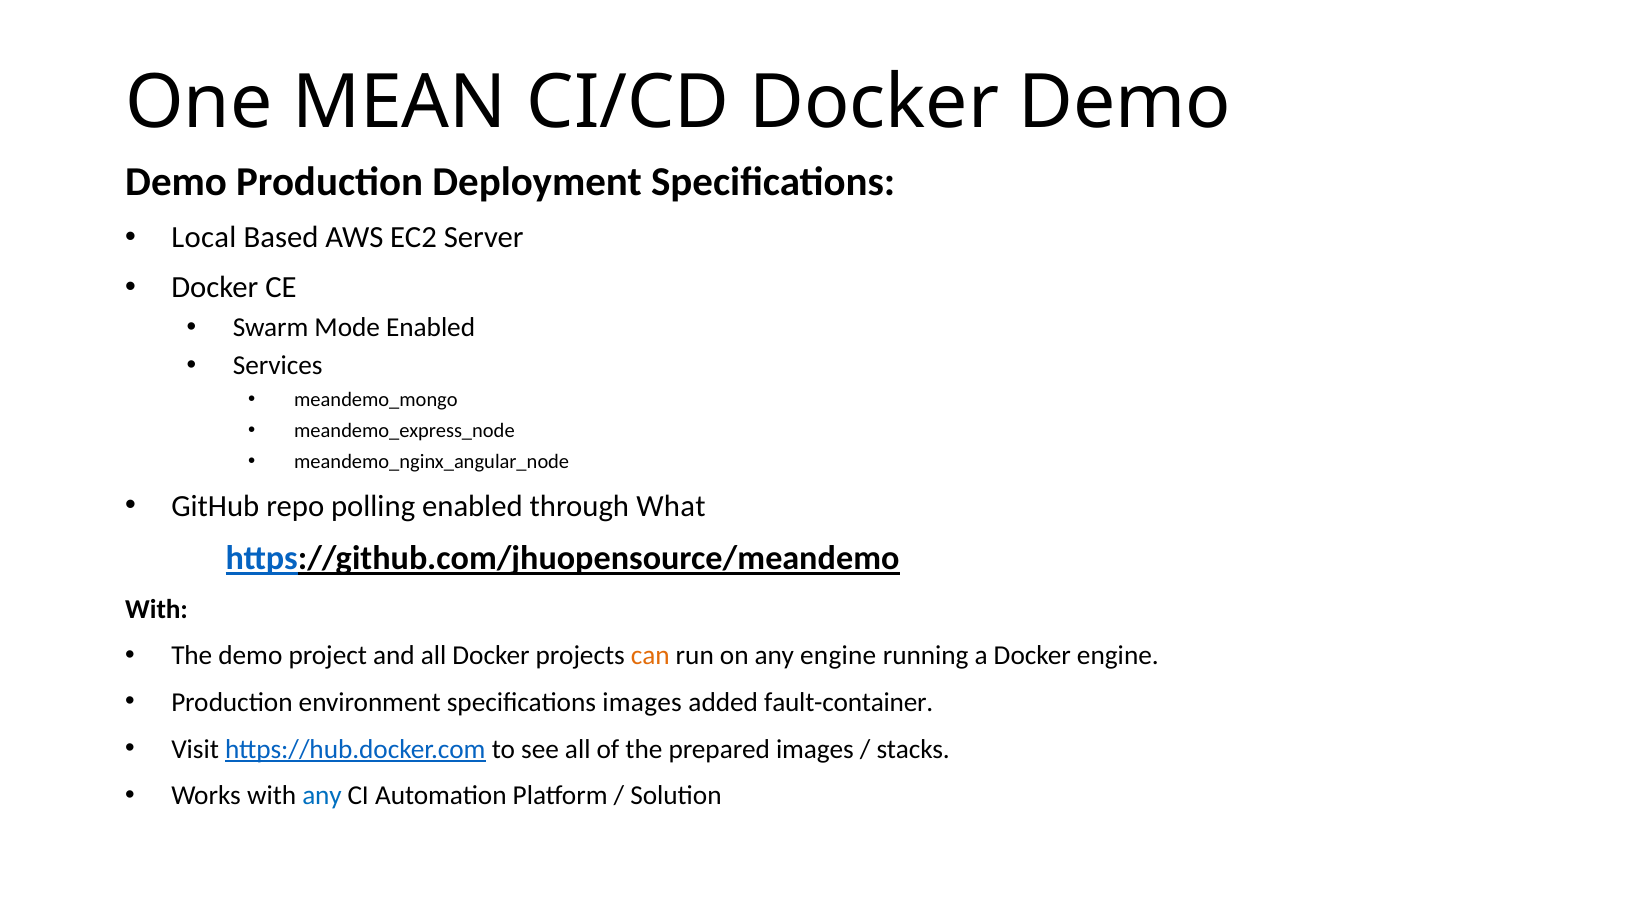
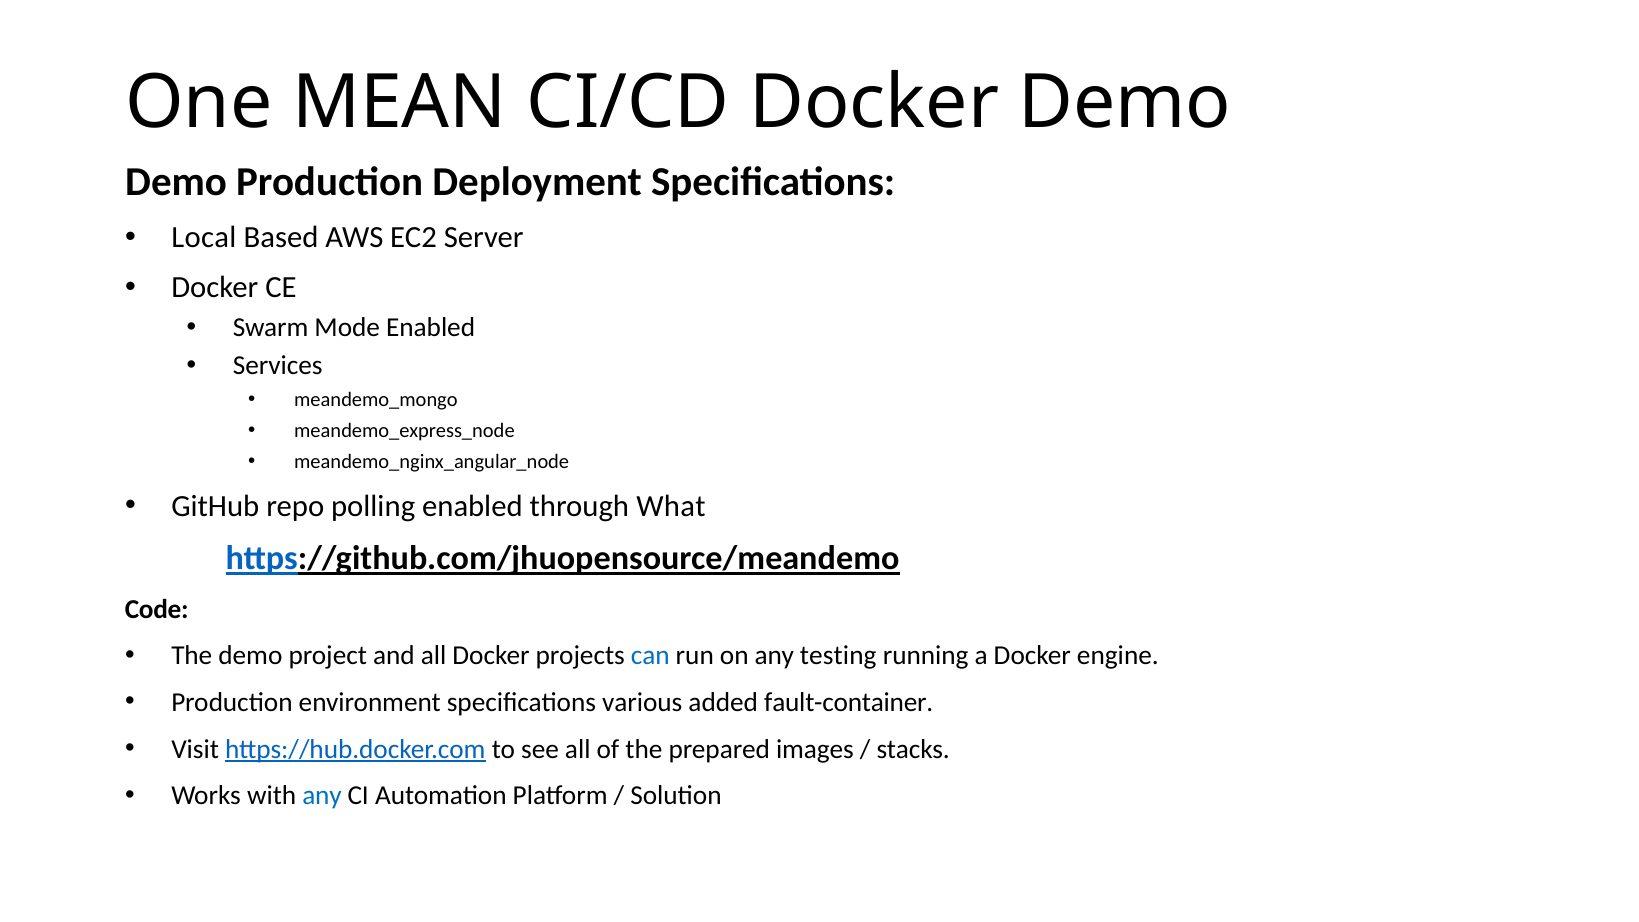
With: With -> Code (157, 609)
can colour: orange -> blue (650, 656)
any engine: engine -> testing (838, 656)
specifications images: images -> various (642, 702)
